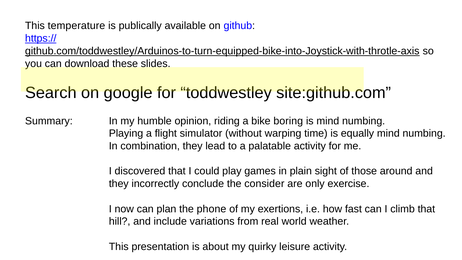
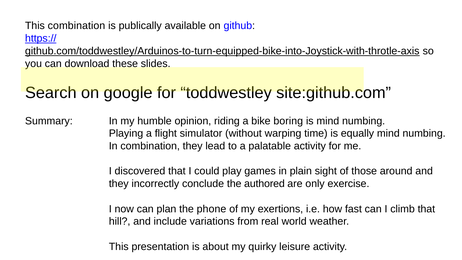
This temperature: temperature -> combination (76, 26)
consider: consider -> authored (264, 184)
